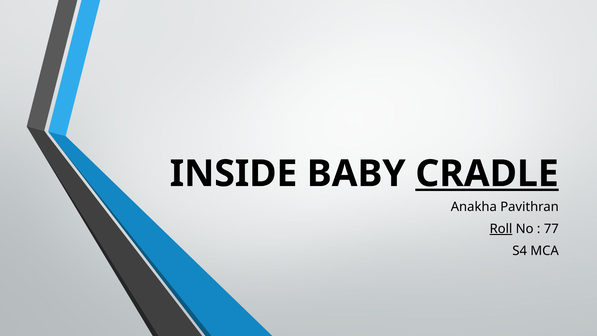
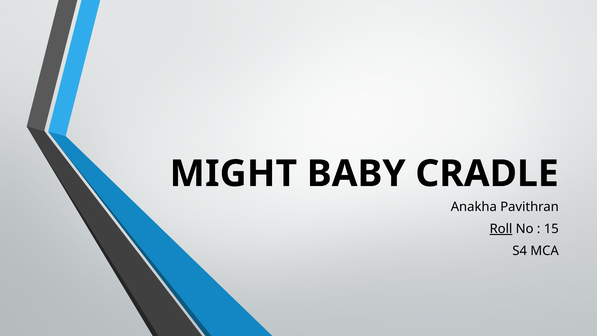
INSIDE: INSIDE -> MIGHT (233, 174)
CRADLE underline: present -> none (487, 174)
77: 77 -> 15 (551, 229)
